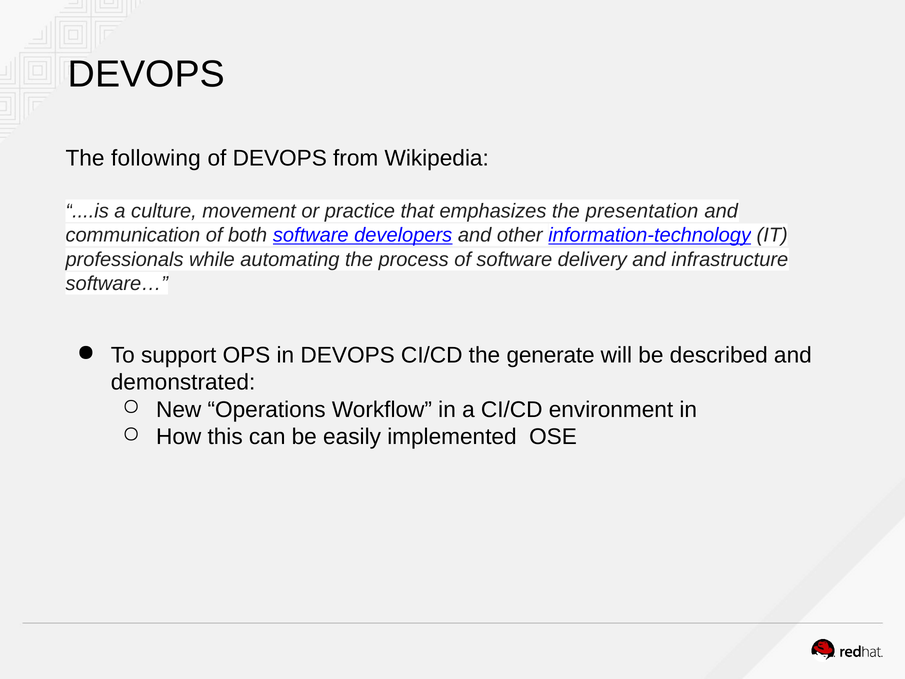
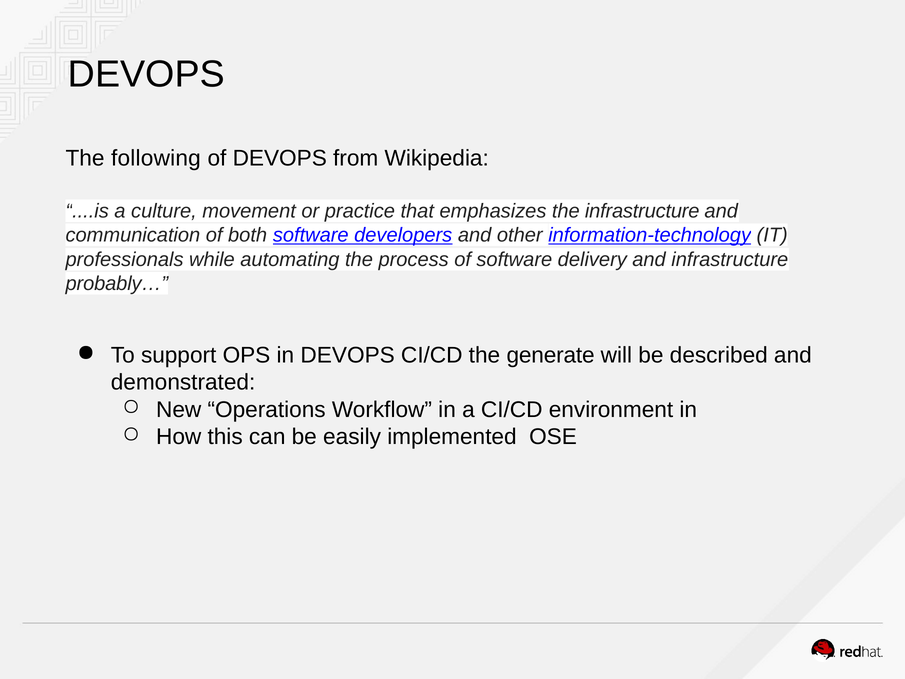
the presentation: presentation -> infrastructure (642, 211)
software…: software… -> probably… (117, 283)
